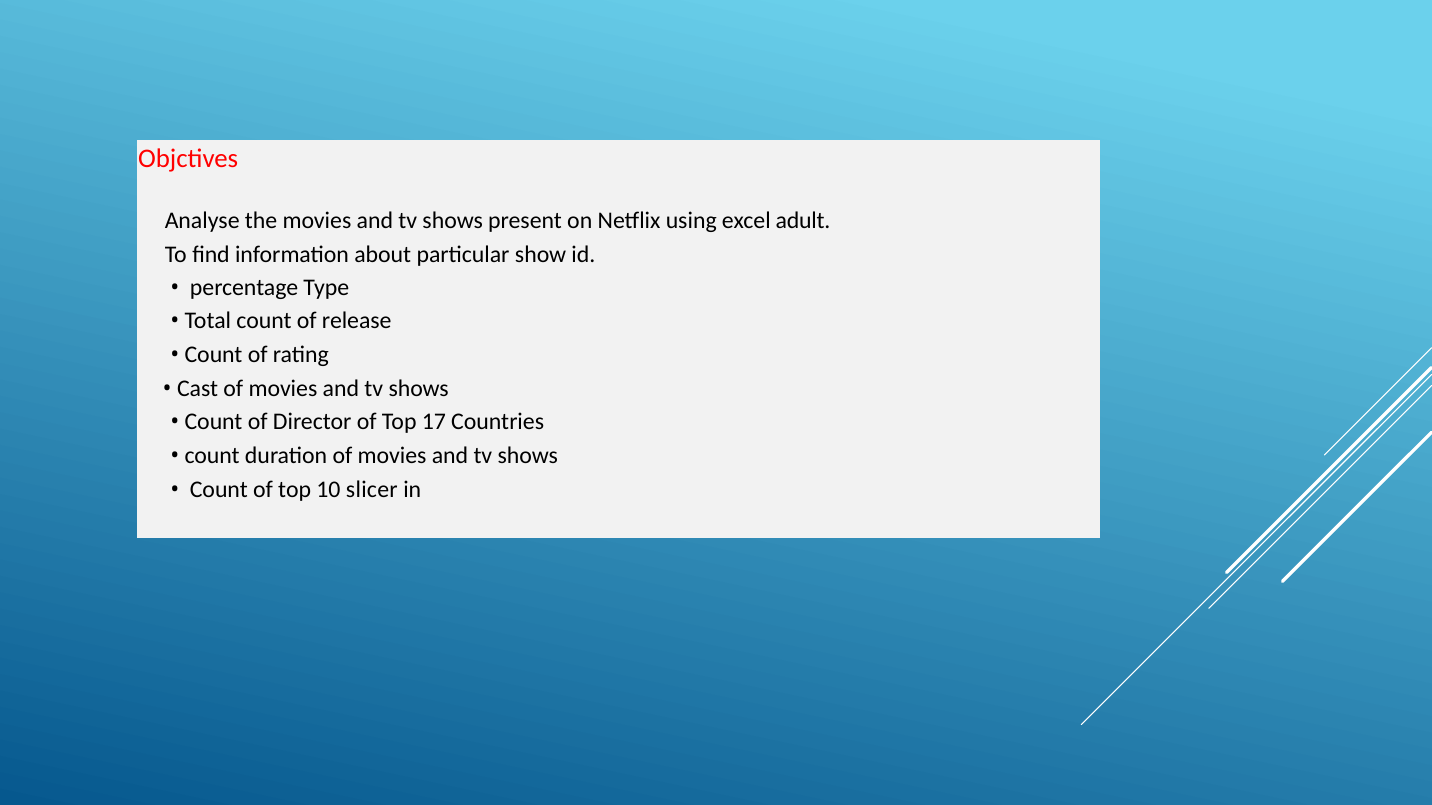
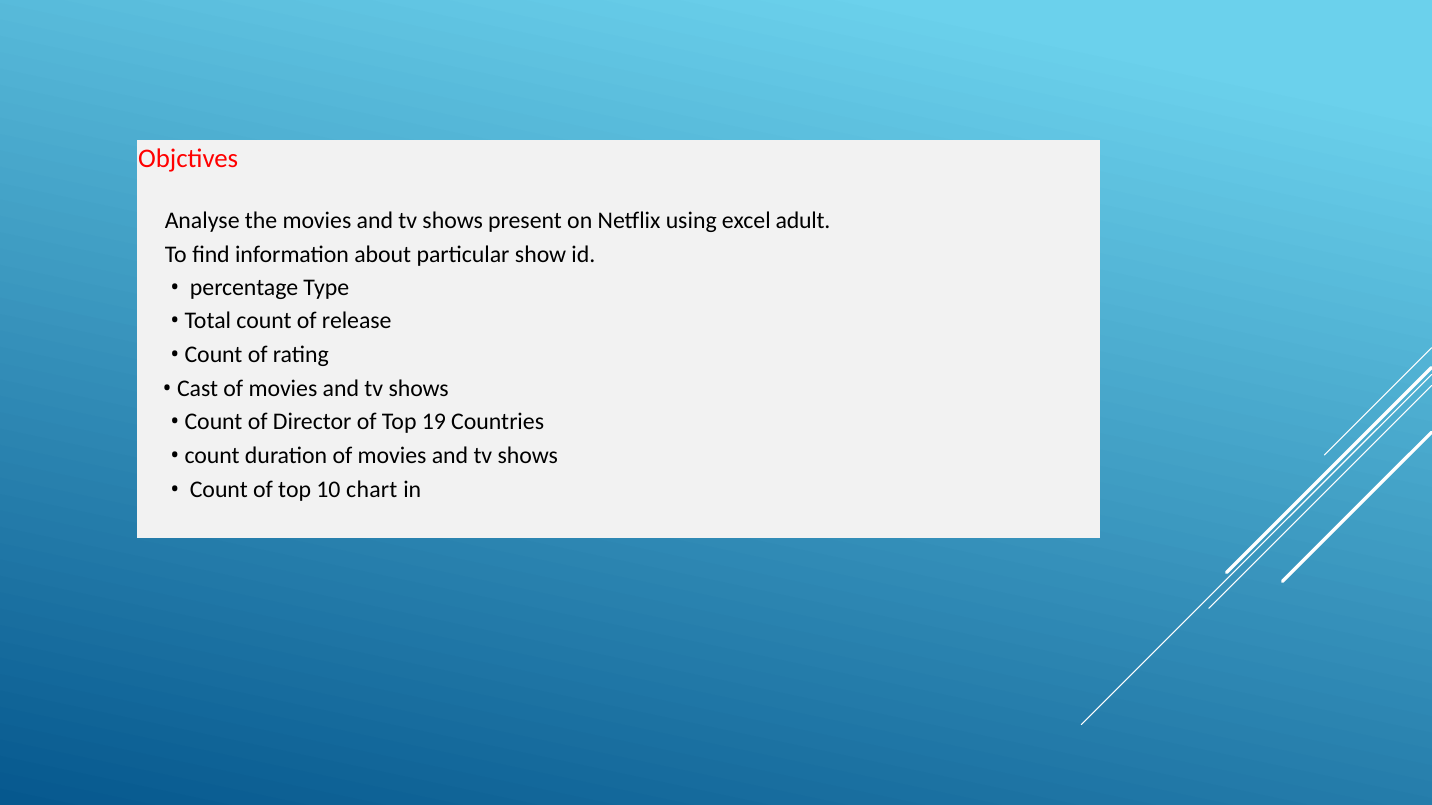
17: 17 -> 19 (434, 422)
slicer: slicer -> chart (372, 490)
